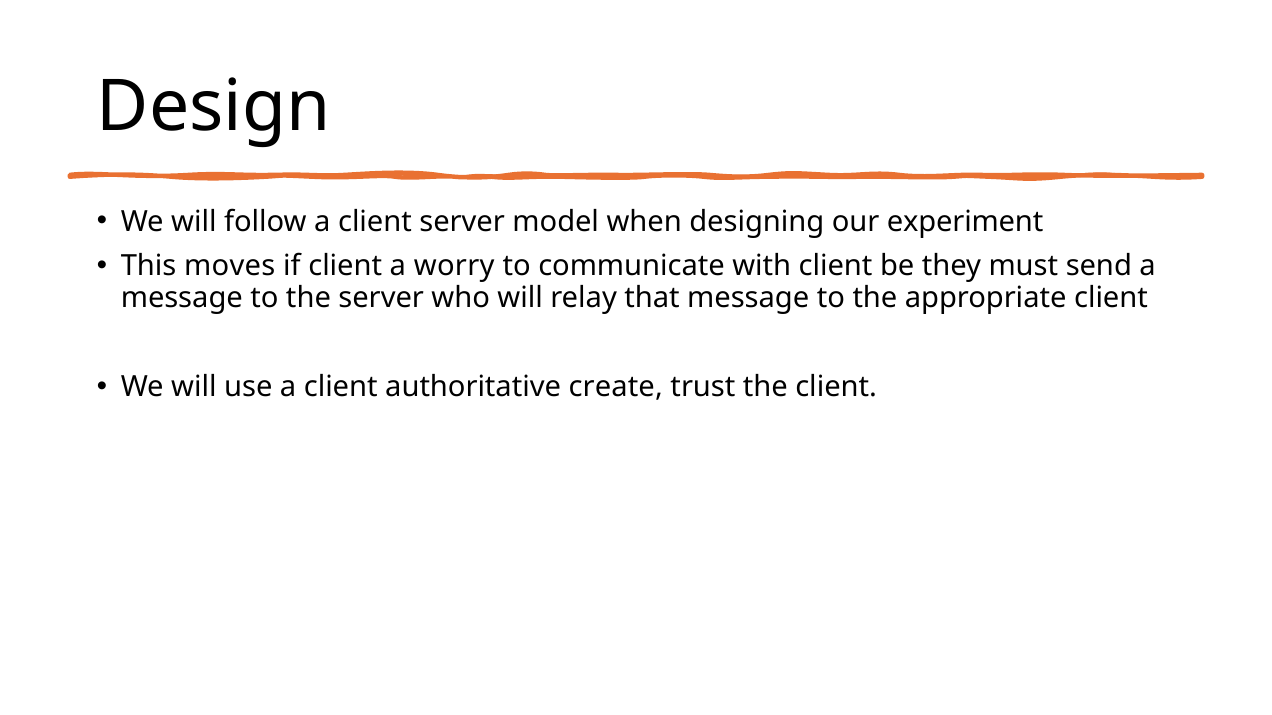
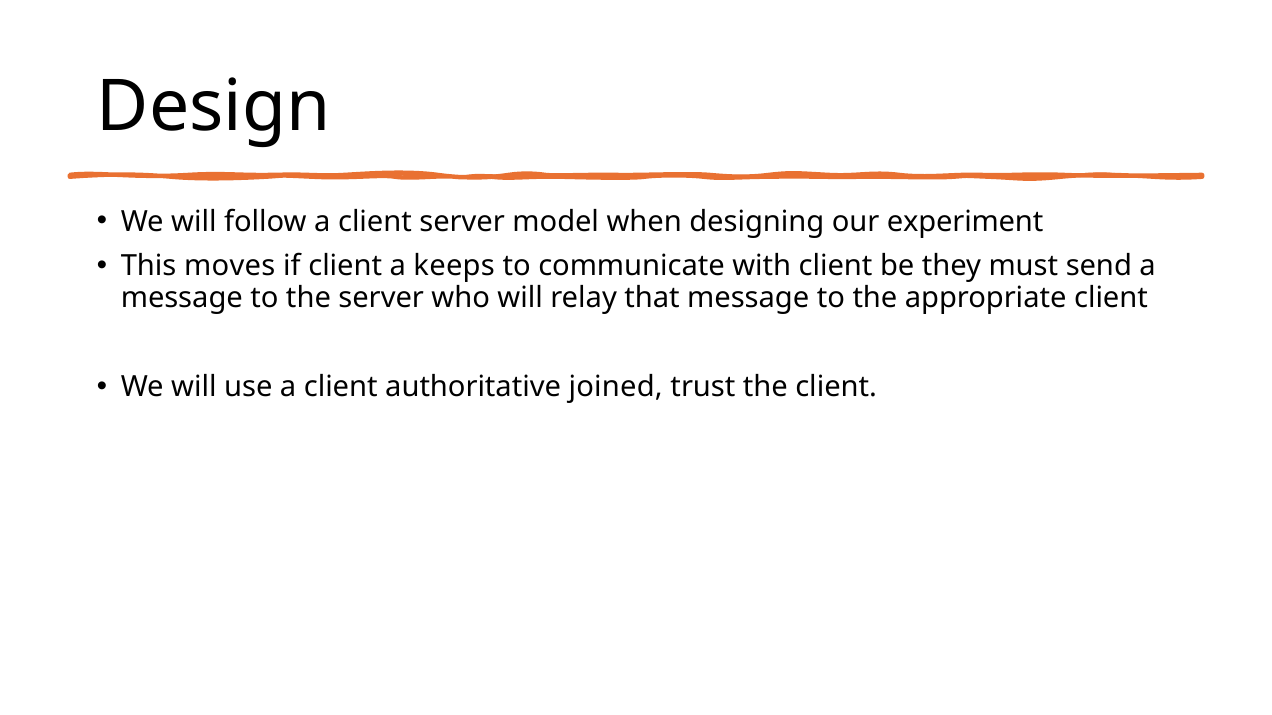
worry: worry -> keeps (454, 266)
create: create -> joined (616, 387)
